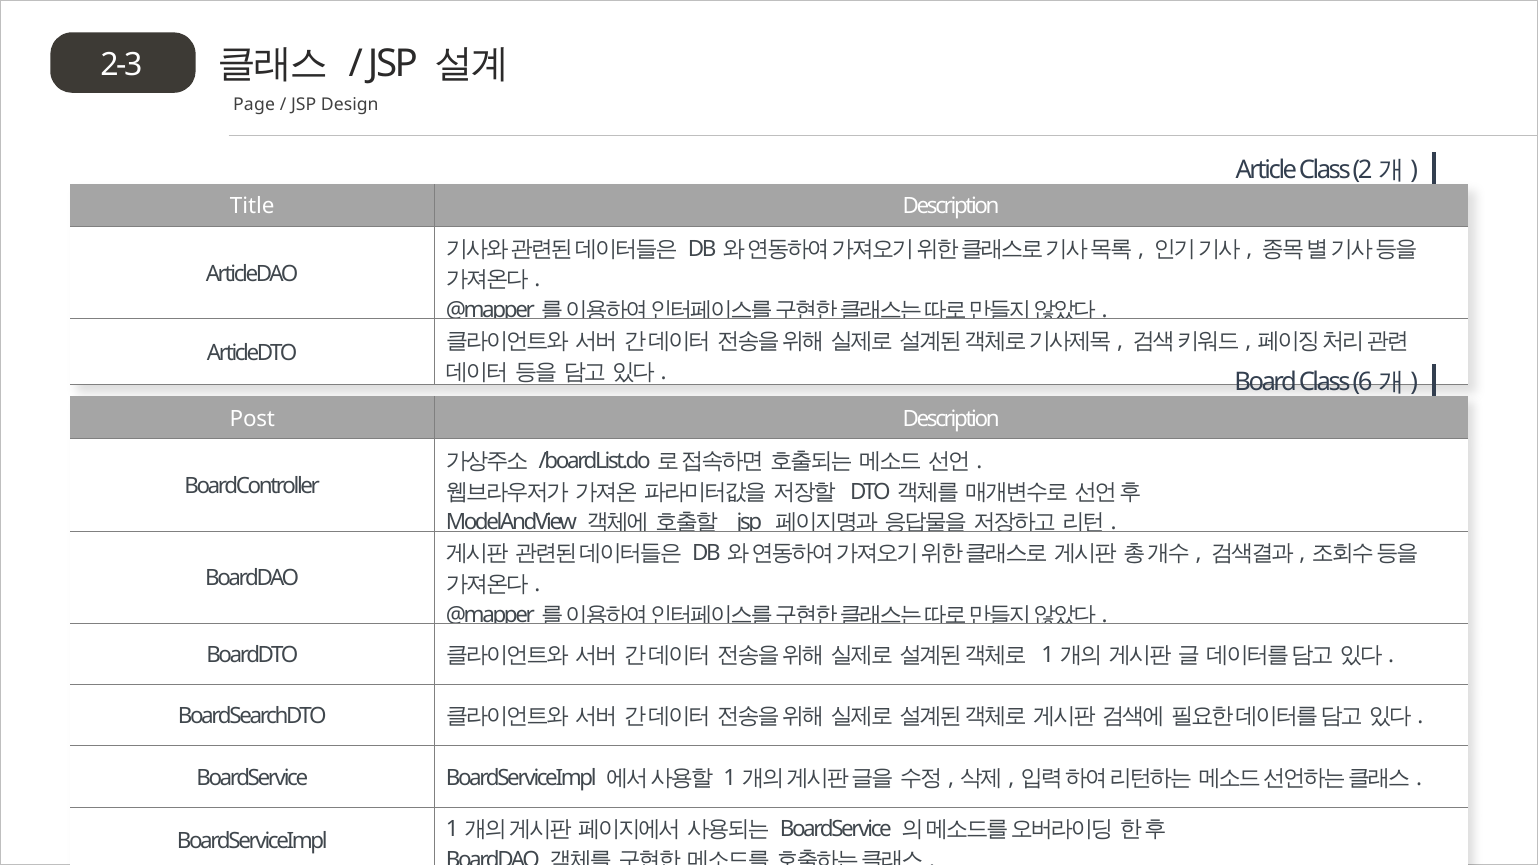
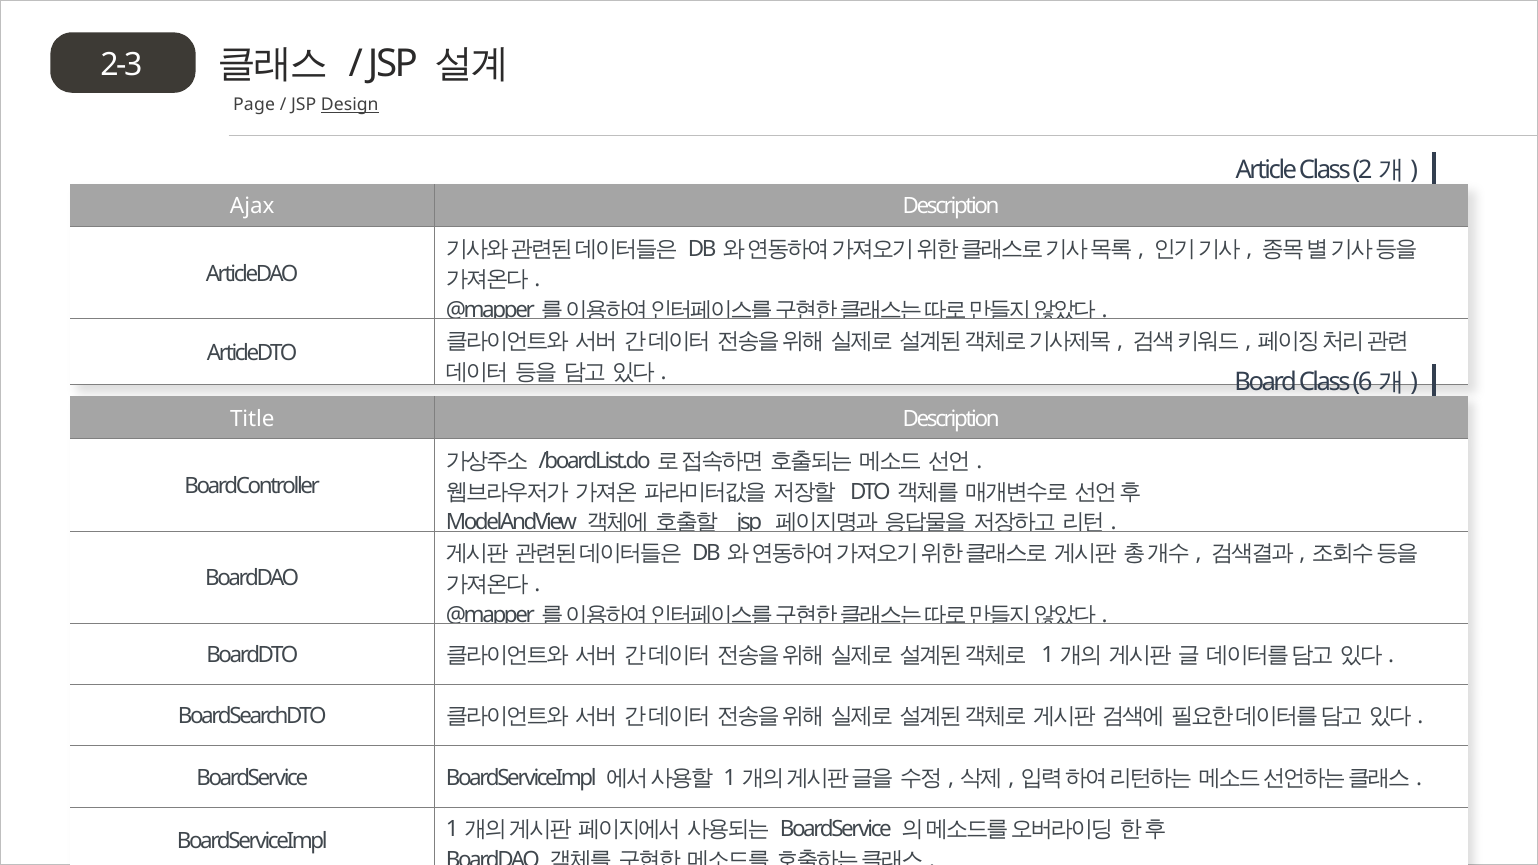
Design underline: none -> present (350, 105)
Title: Title -> Ajax (252, 207)
Post: Post -> Title (252, 419)
